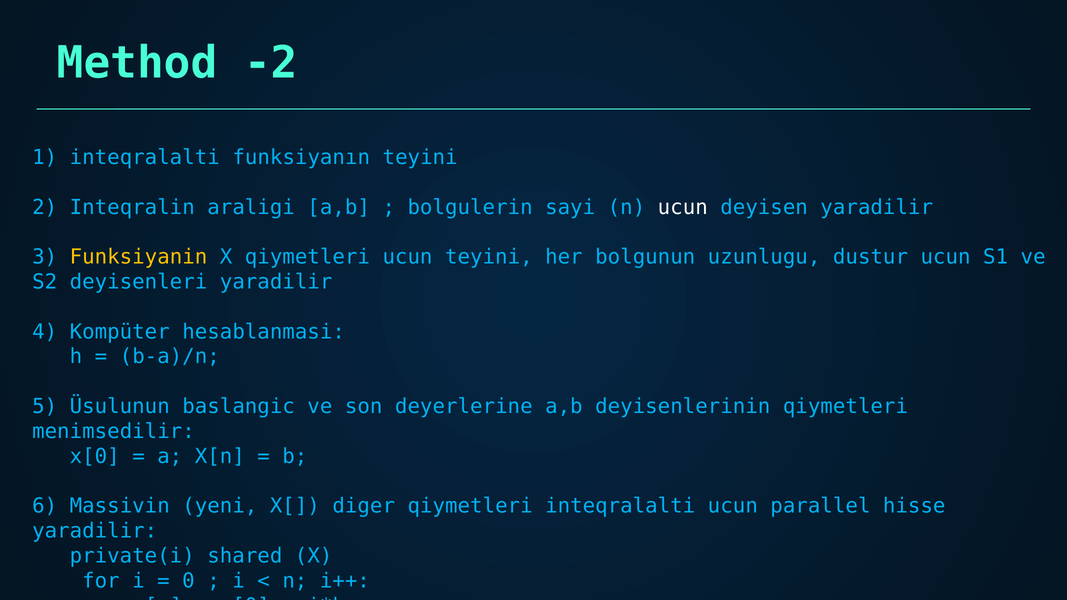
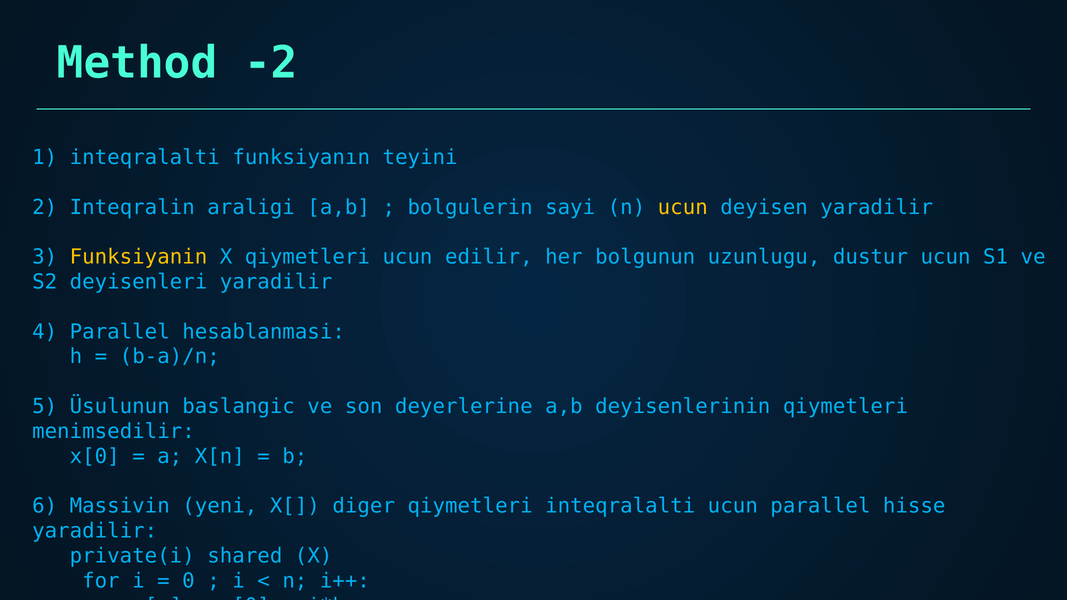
ucun colour: white -> yellow (683, 207)
ucun teyini: teyini -> edilir (489, 257)
4 Kompüter: Kompüter -> Parallel (120, 332)
